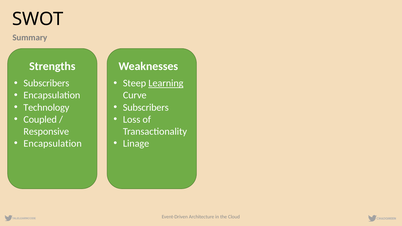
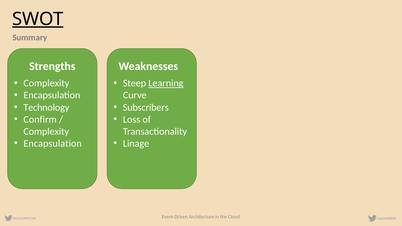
SWOT underline: none -> present (38, 19)
Subscribers: Subscribers -> Complexity (46, 83)
Coupled: Coupled -> Confirm (40, 119)
Responsive: Responsive -> Complexity (46, 132)
